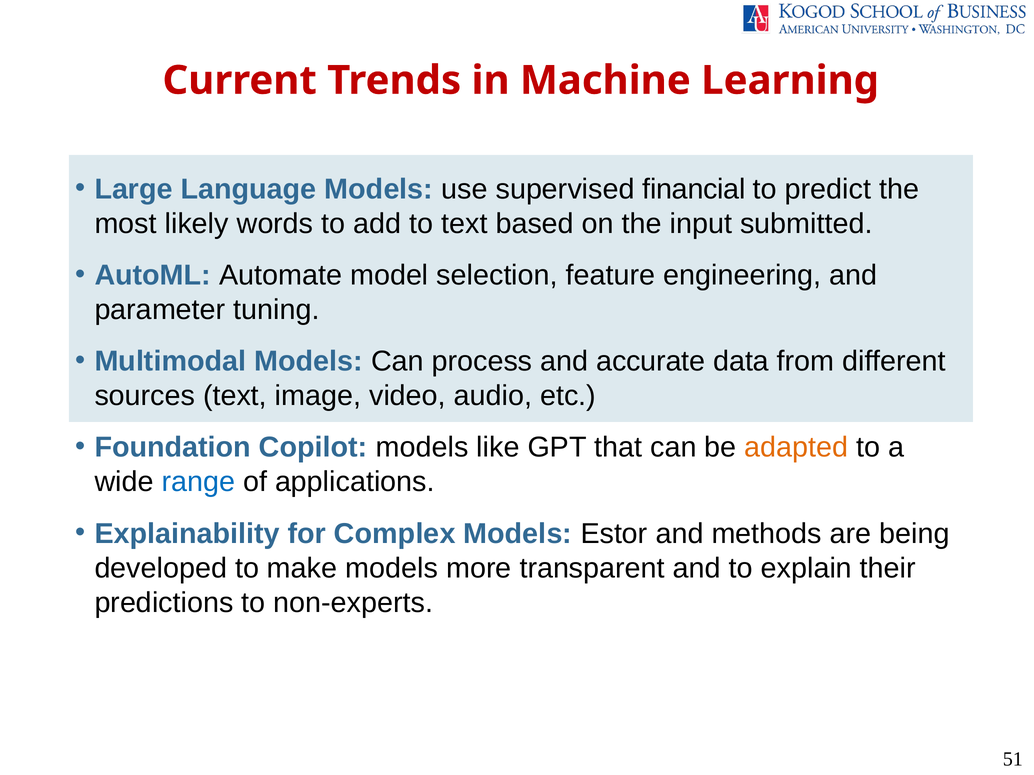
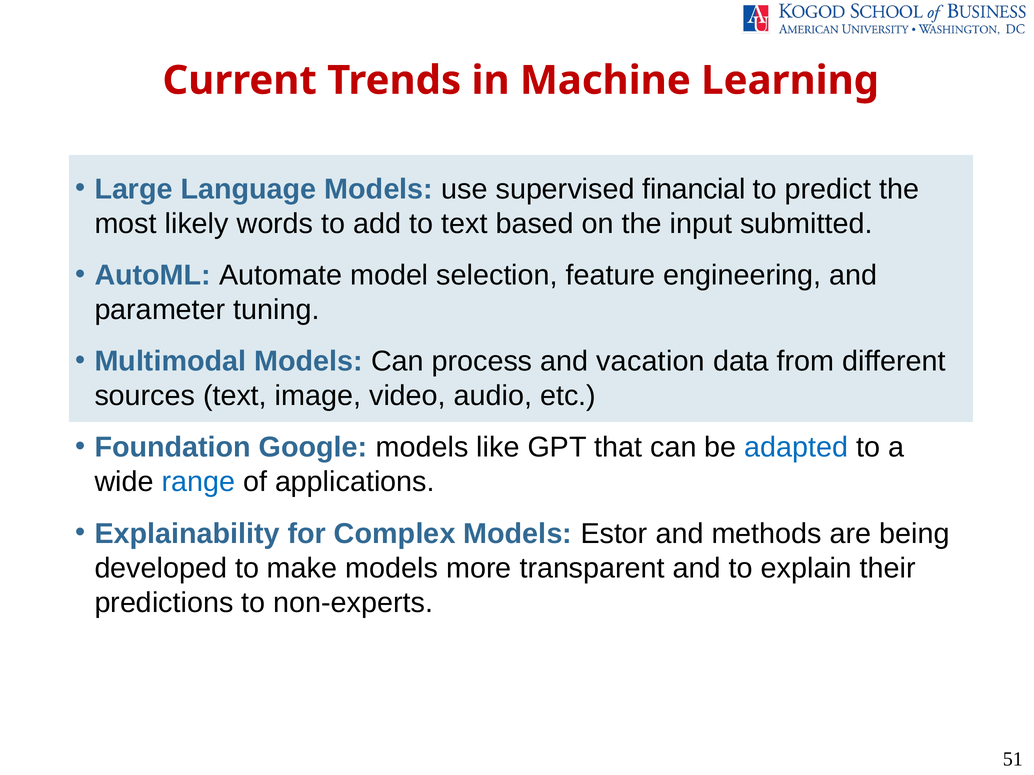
accurate: accurate -> vacation (651, 362)
Copilot: Copilot -> Google (313, 448)
adapted colour: orange -> blue (796, 448)
